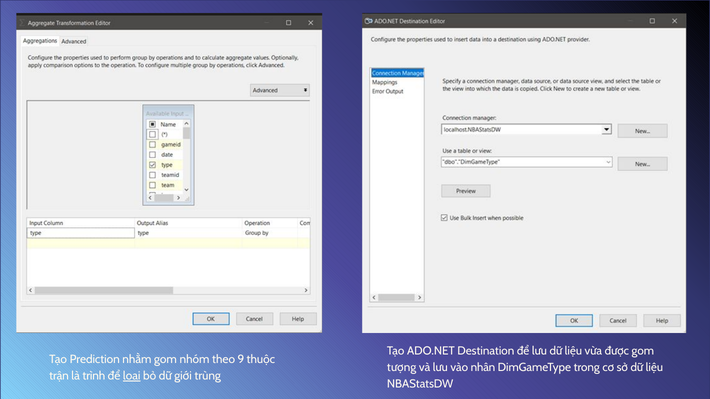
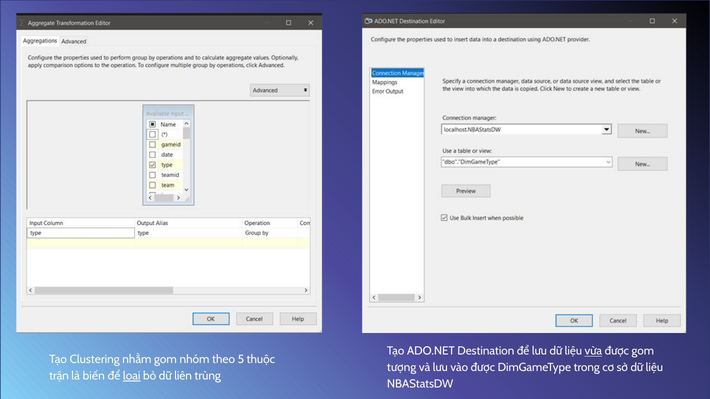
vừa underline: none -> present (593, 351)
Prediction: Prediction -> Clustering (95, 360)
9: 9 -> 5 (241, 360)
vào nhân: nhân -> được (483, 368)
trình: trình -> biến (94, 376)
giới: giới -> liên (183, 376)
